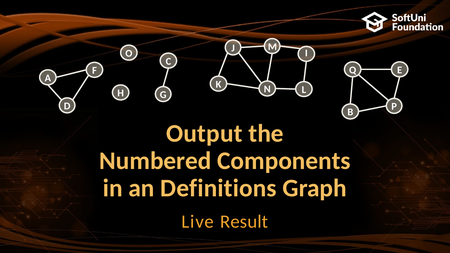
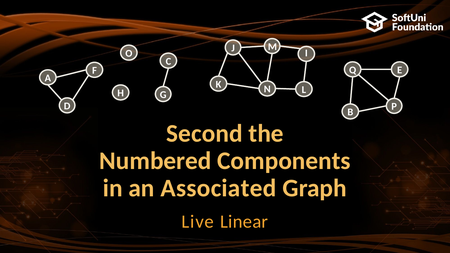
Output: Output -> Second (204, 134)
Definitions: Definitions -> Associated (218, 188)
Result: Result -> Linear (244, 222)
